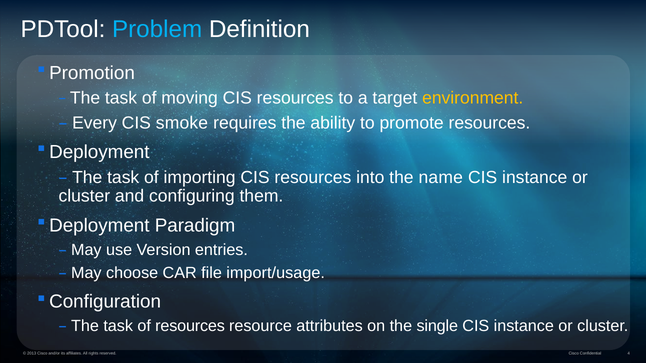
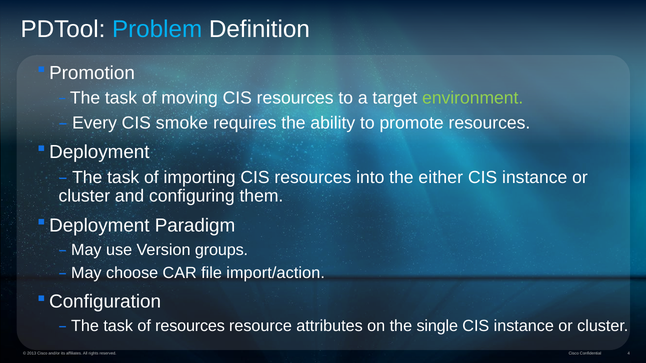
environment colour: yellow -> light green (473, 98)
name: name -> either (441, 178)
entries: entries -> groups (222, 250)
import/usage: import/usage -> import/action (276, 273)
